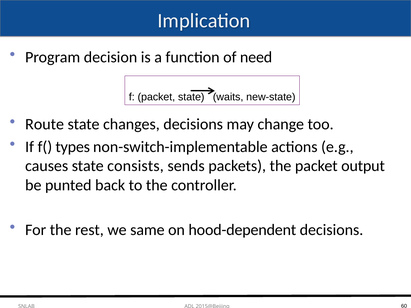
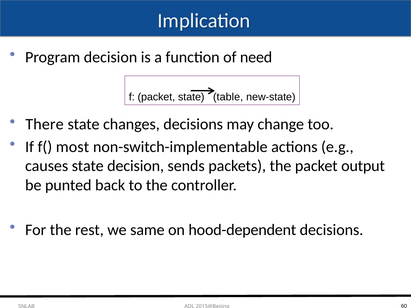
waits: waits -> table (228, 97)
Route: Route -> There (45, 124)
types: types -> most (73, 147)
state consists: consists -> decision (136, 166)
